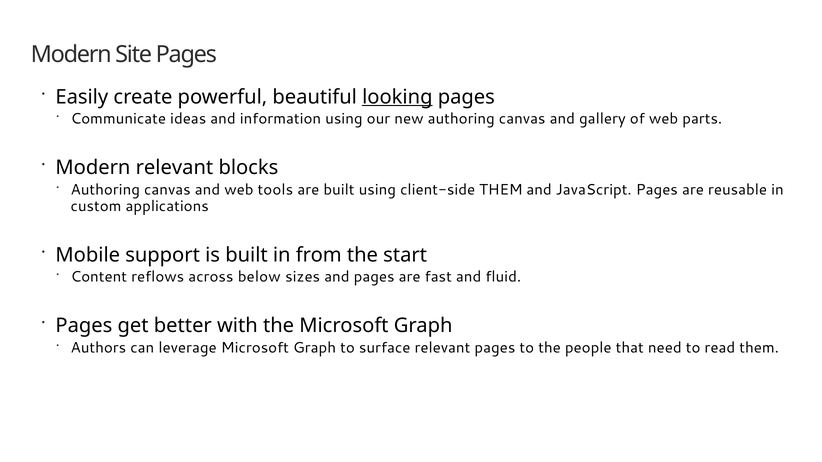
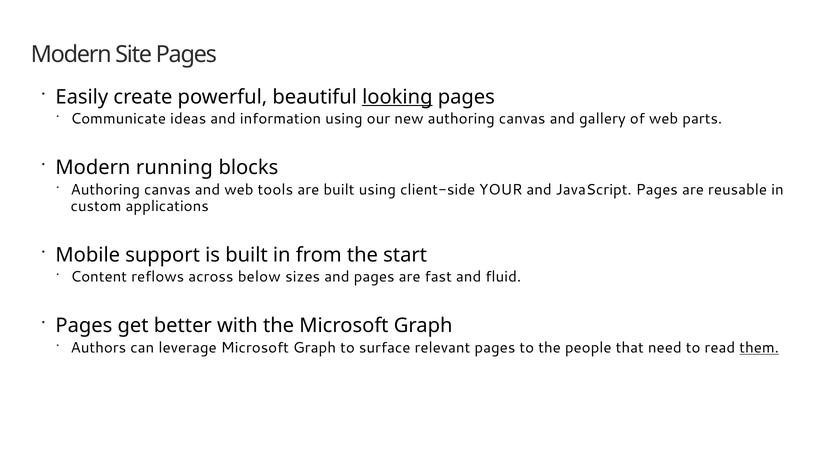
Modern relevant: relevant -> running (174, 168)
client-side THEM: THEM -> YOUR (501, 190)
them underline: none -> present (759, 348)
